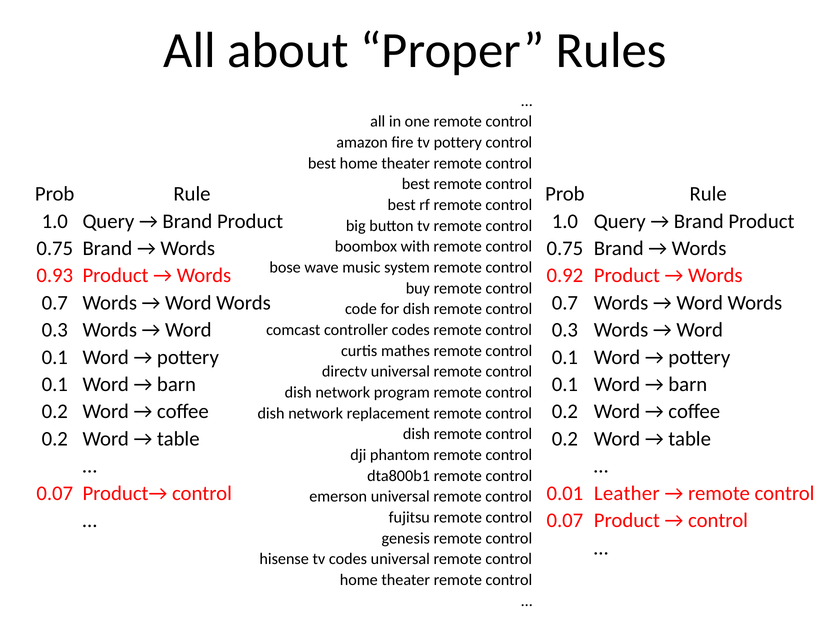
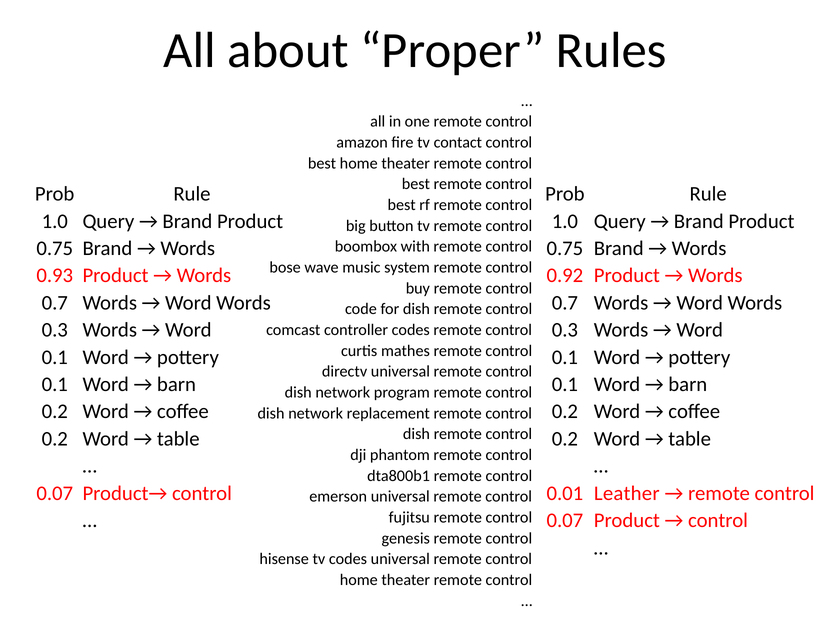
tv pottery: pottery -> contact (458, 142)
